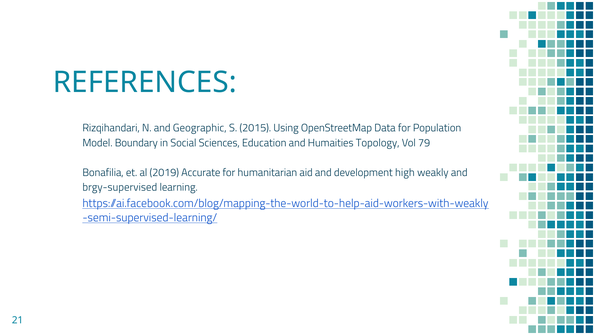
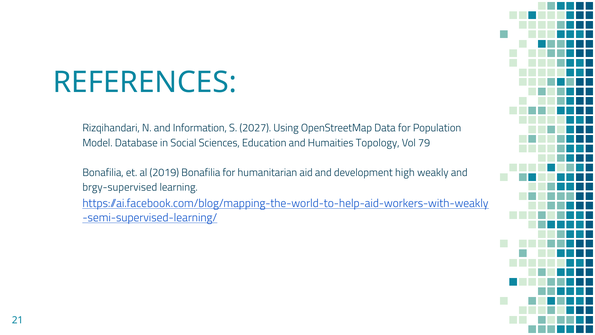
Geographic: Geographic -> Information (200, 128)
2015: 2015 -> 2027 (255, 128)
Boundary: Boundary -> Database (136, 143)
2019 Accurate: Accurate -> Bonafilia (201, 172)
